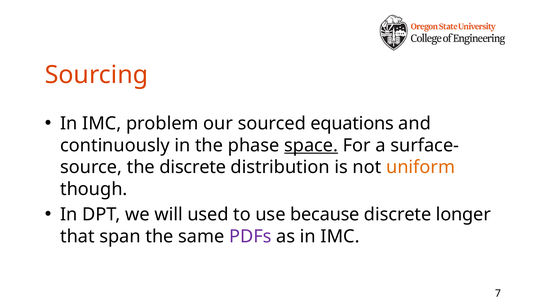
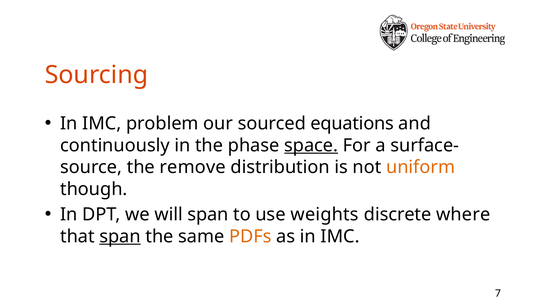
the discrete: discrete -> remove (193, 167)
will used: used -> span (208, 214)
because: because -> weights (325, 214)
longer: longer -> where (463, 214)
span underline: none -> present (120, 236)
PDFs colour: purple -> orange (250, 236)
